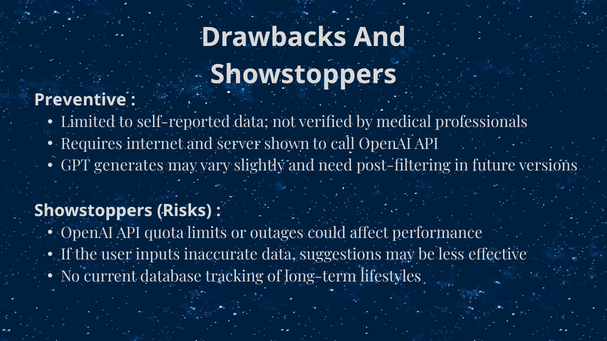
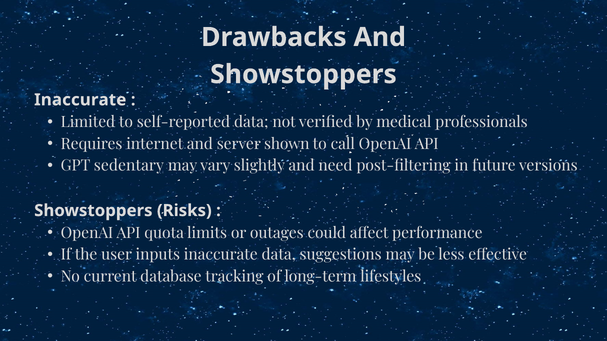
Preventive: Preventive -> Inaccurate (80, 100)
generates: generates -> sedentary (129, 166)
